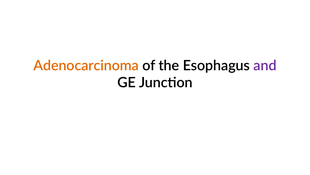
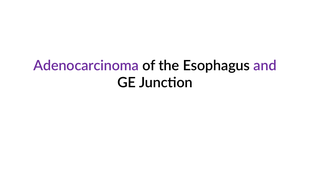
Adenocarcinoma colour: orange -> purple (86, 65)
